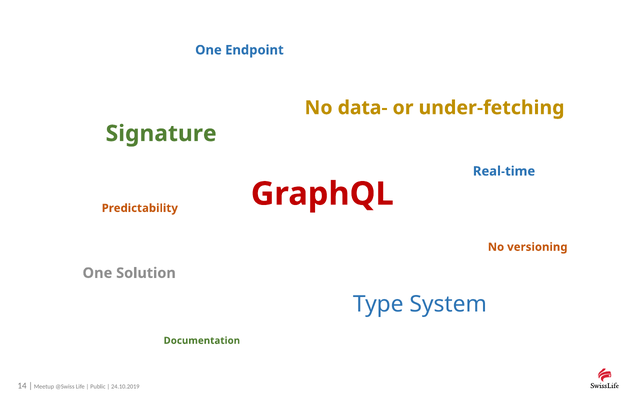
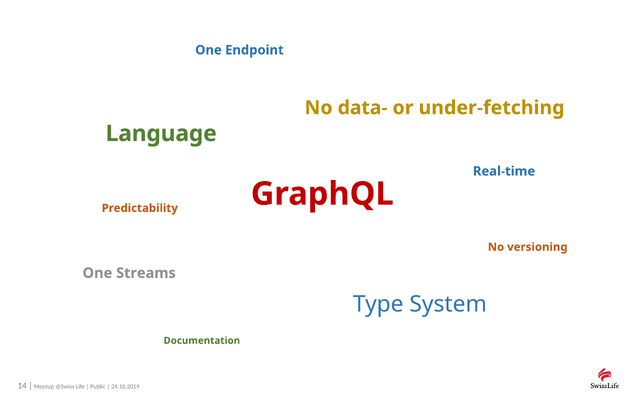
Signature: Signature -> Language (161, 134)
Solution: Solution -> Streams (146, 273)
